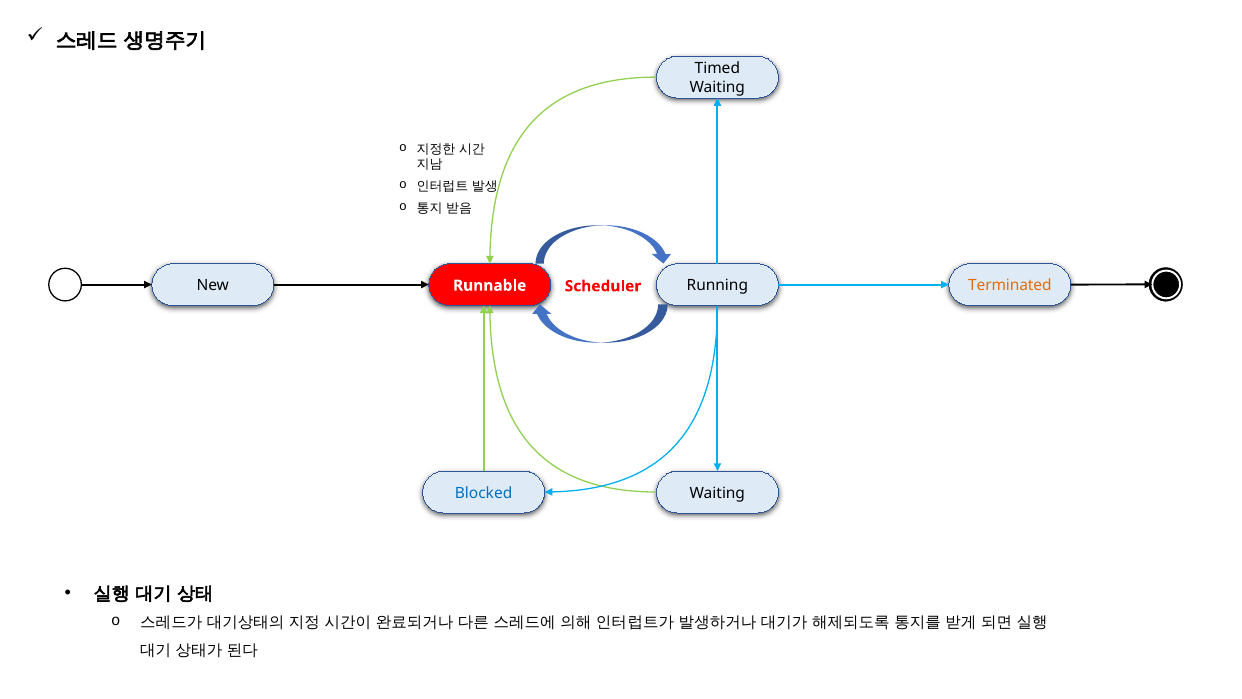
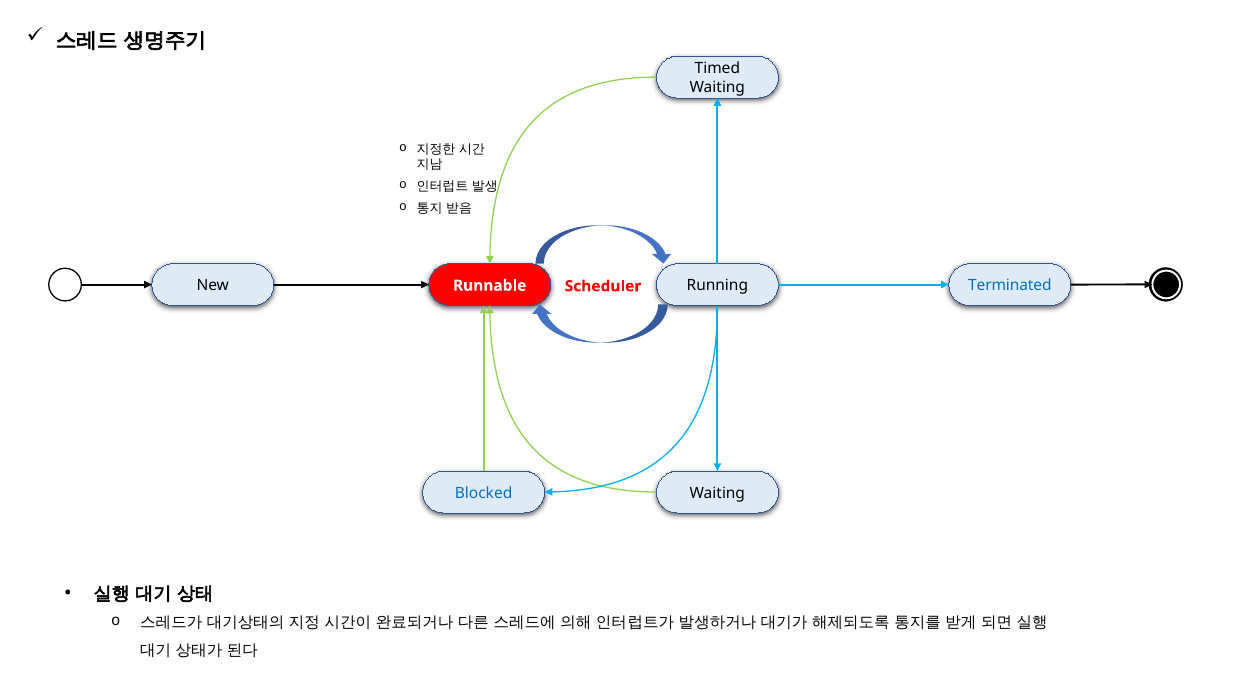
Terminated colour: orange -> blue (1010, 285)
